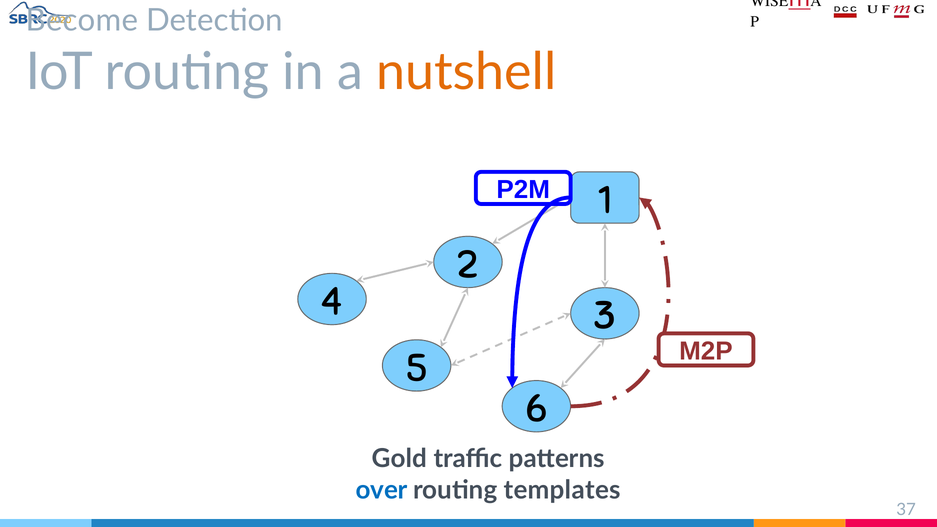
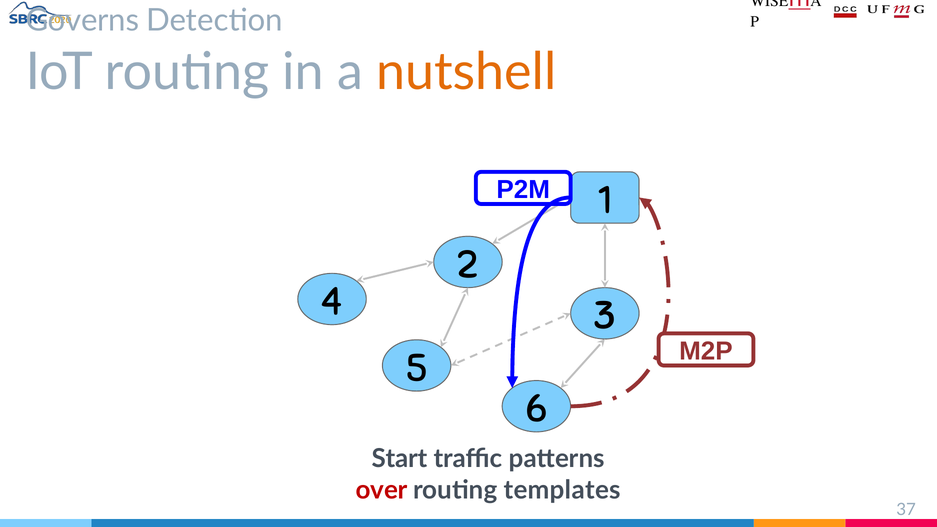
Become: Become -> Governs (82, 21)
Gold: Gold -> Start (400, 459)
over colour: blue -> red (382, 490)
